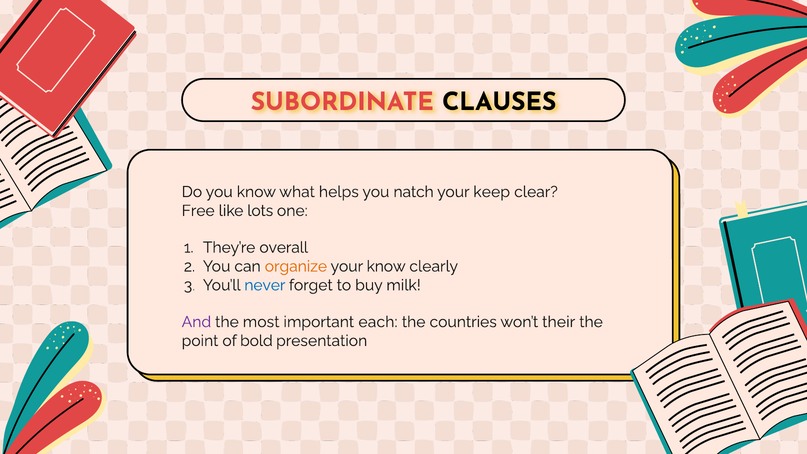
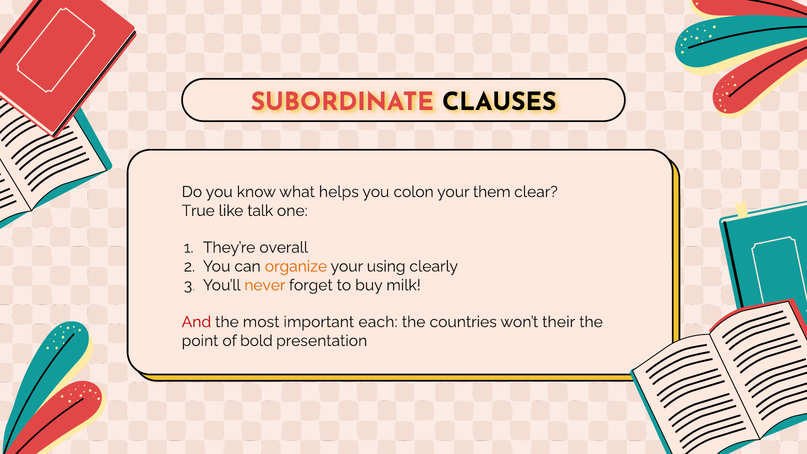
natch: natch -> colon (414, 192)
keep: keep -> them (492, 192)
Free: Free -> True (198, 211)
lots: lots -> talk (260, 211)
your know: know -> using (386, 266)
never colour: blue -> orange (265, 285)
And colour: purple -> red (196, 322)
